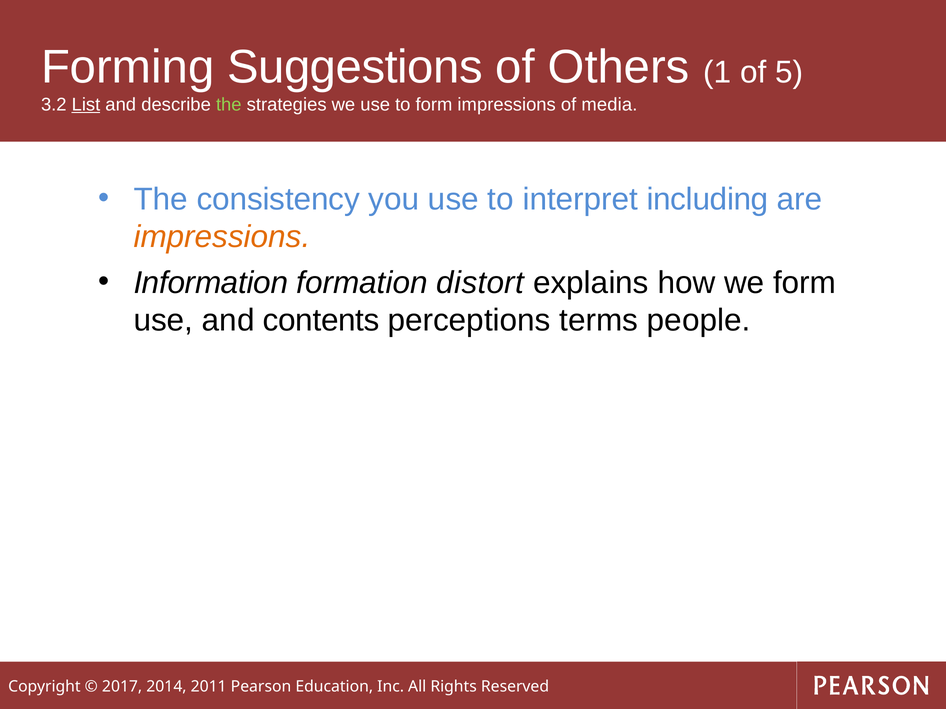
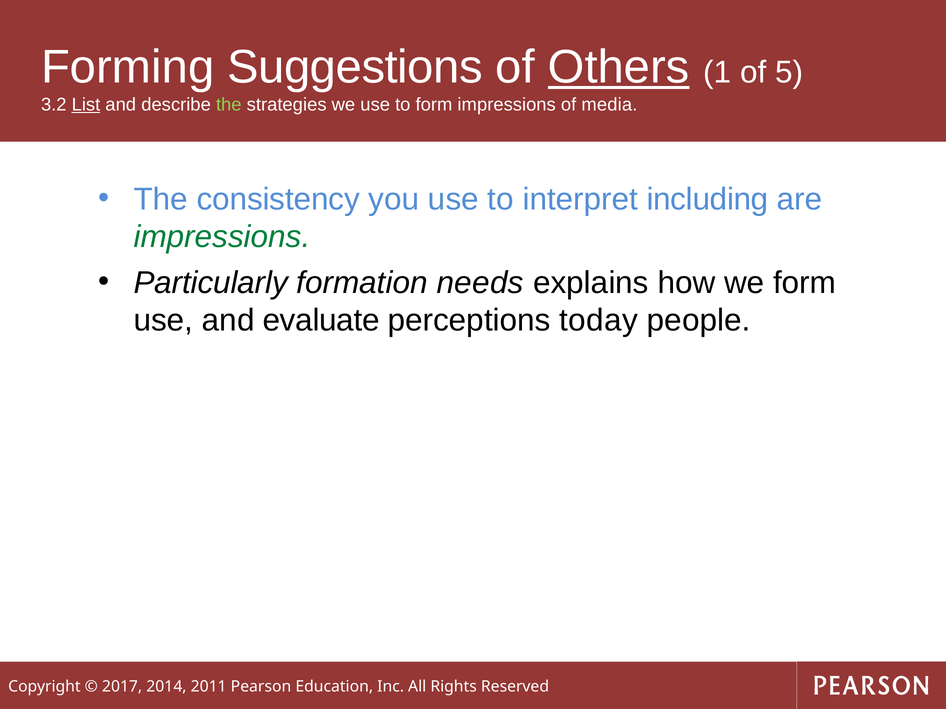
Others underline: none -> present (619, 67)
impressions colour: orange -> green (222, 237)
Information: Information -> Particularly (211, 283)
distort: distort -> needs (480, 283)
contents: contents -> evaluate (321, 321)
terms: terms -> today (599, 321)
